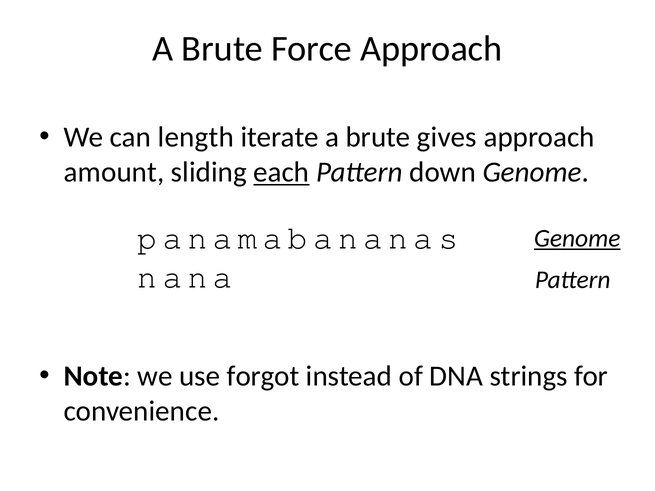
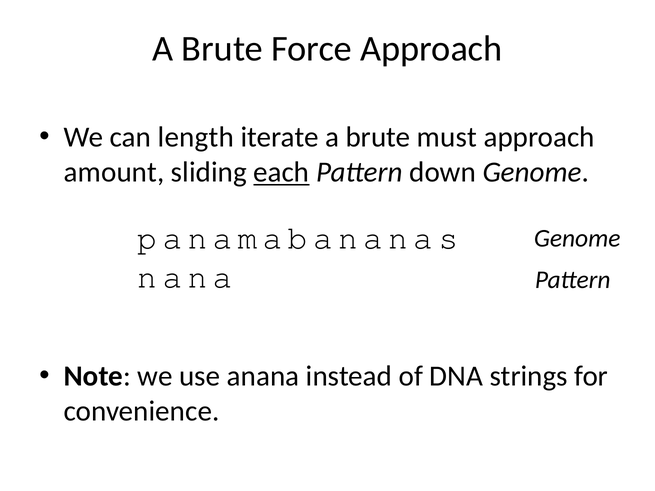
gives: gives -> must (447, 137)
Genome underline: present -> none (577, 238)
forgot: forgot -> anana (263, 376)
